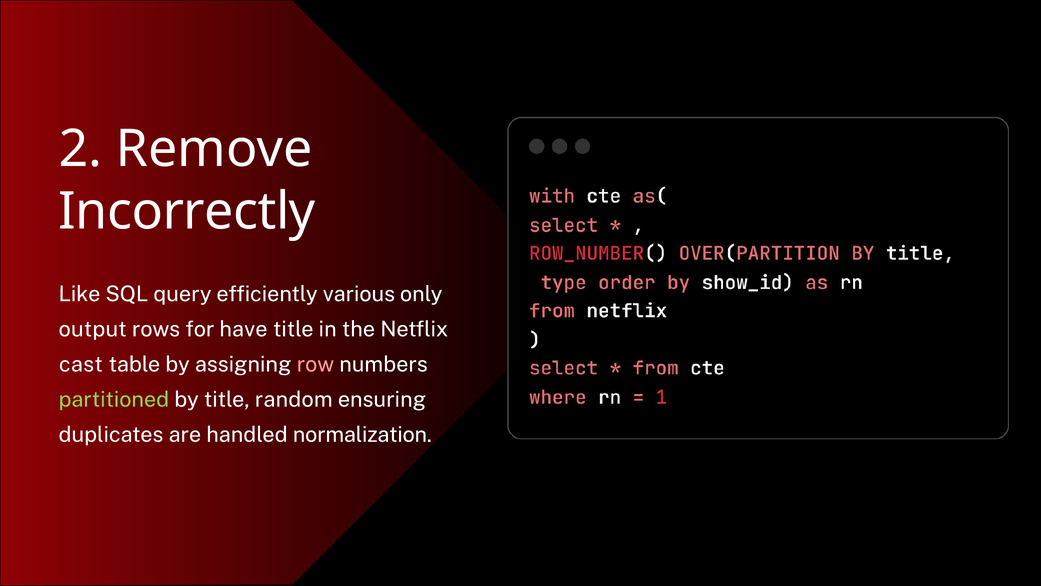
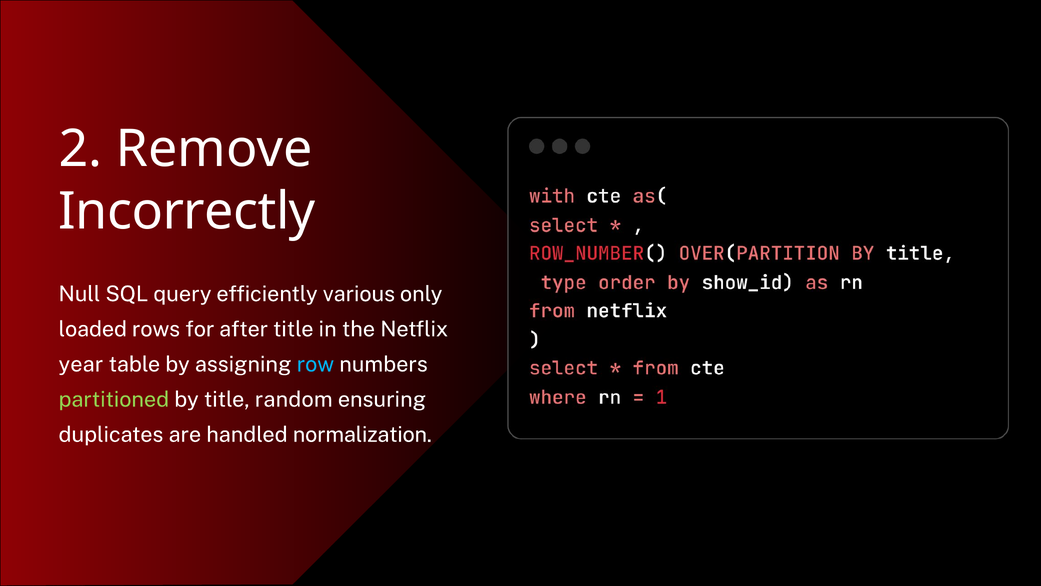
Like: Like -> Null (79, 294)
output: output -> loaded (93, 329)
have: have -> after (244, 329)
cast: cast -> year (81, 364)
row colour: pink -> light blue (315, 364)
